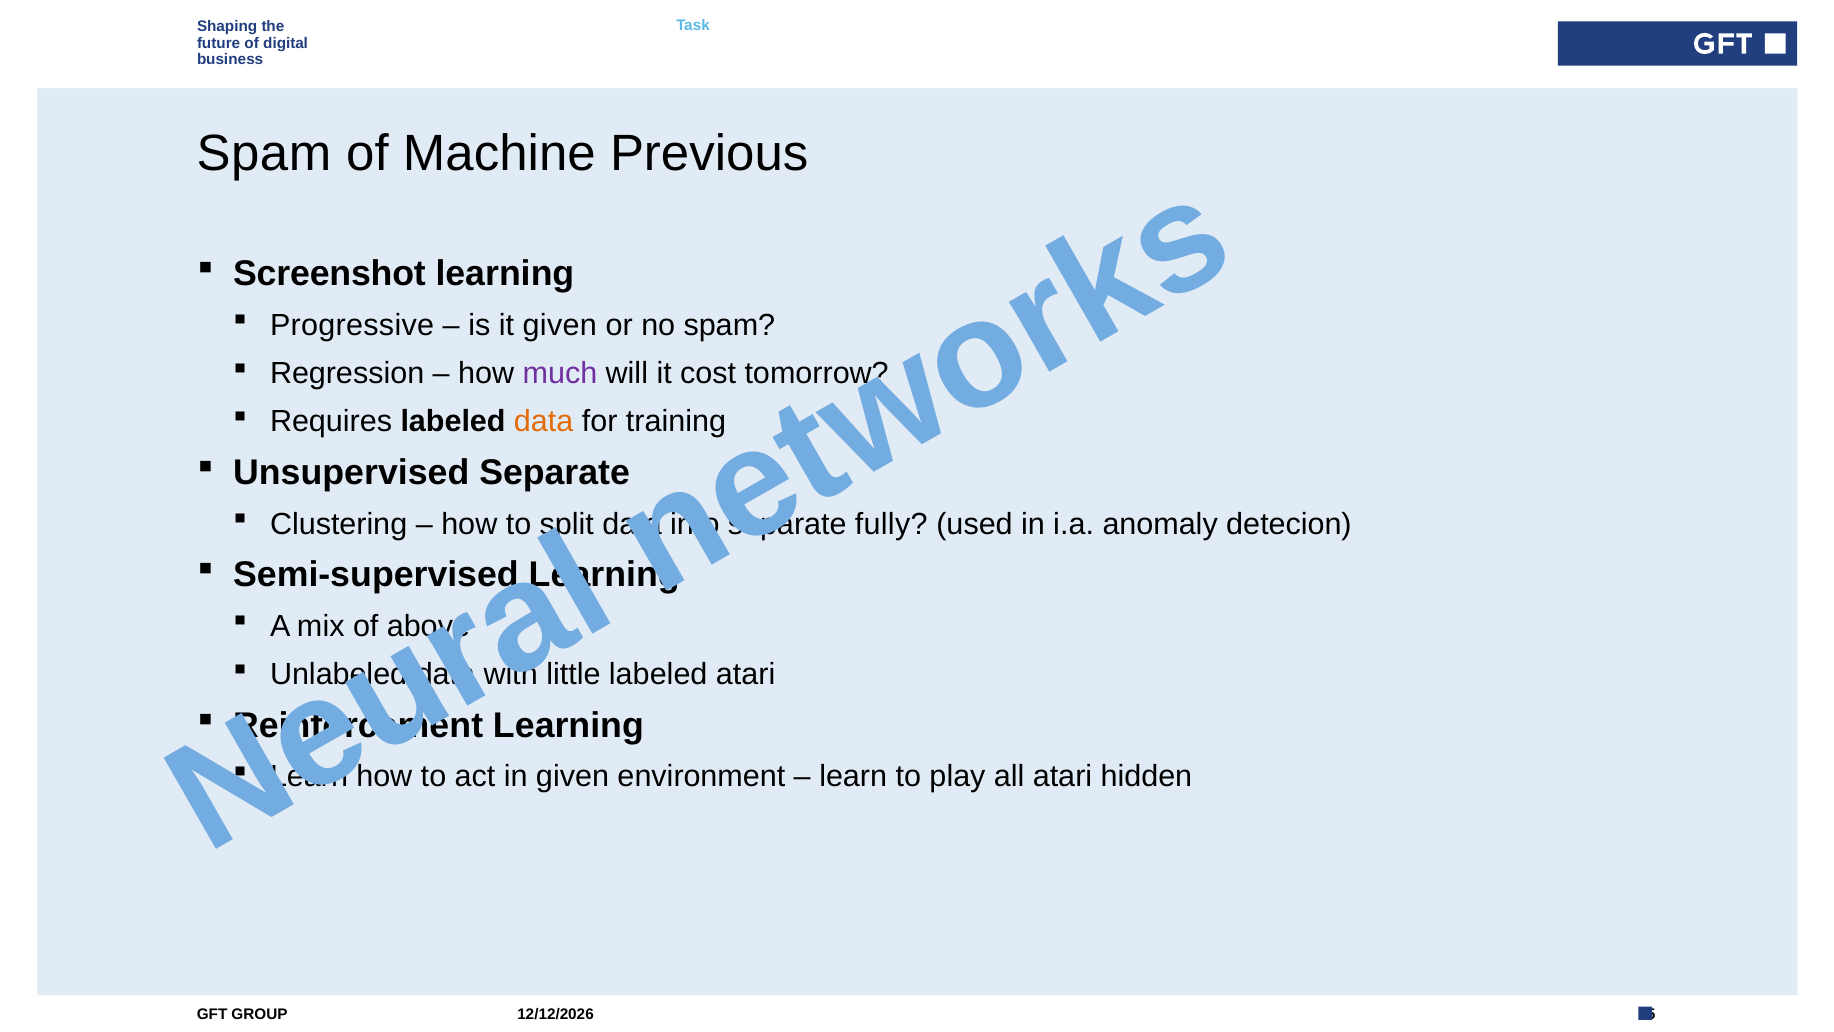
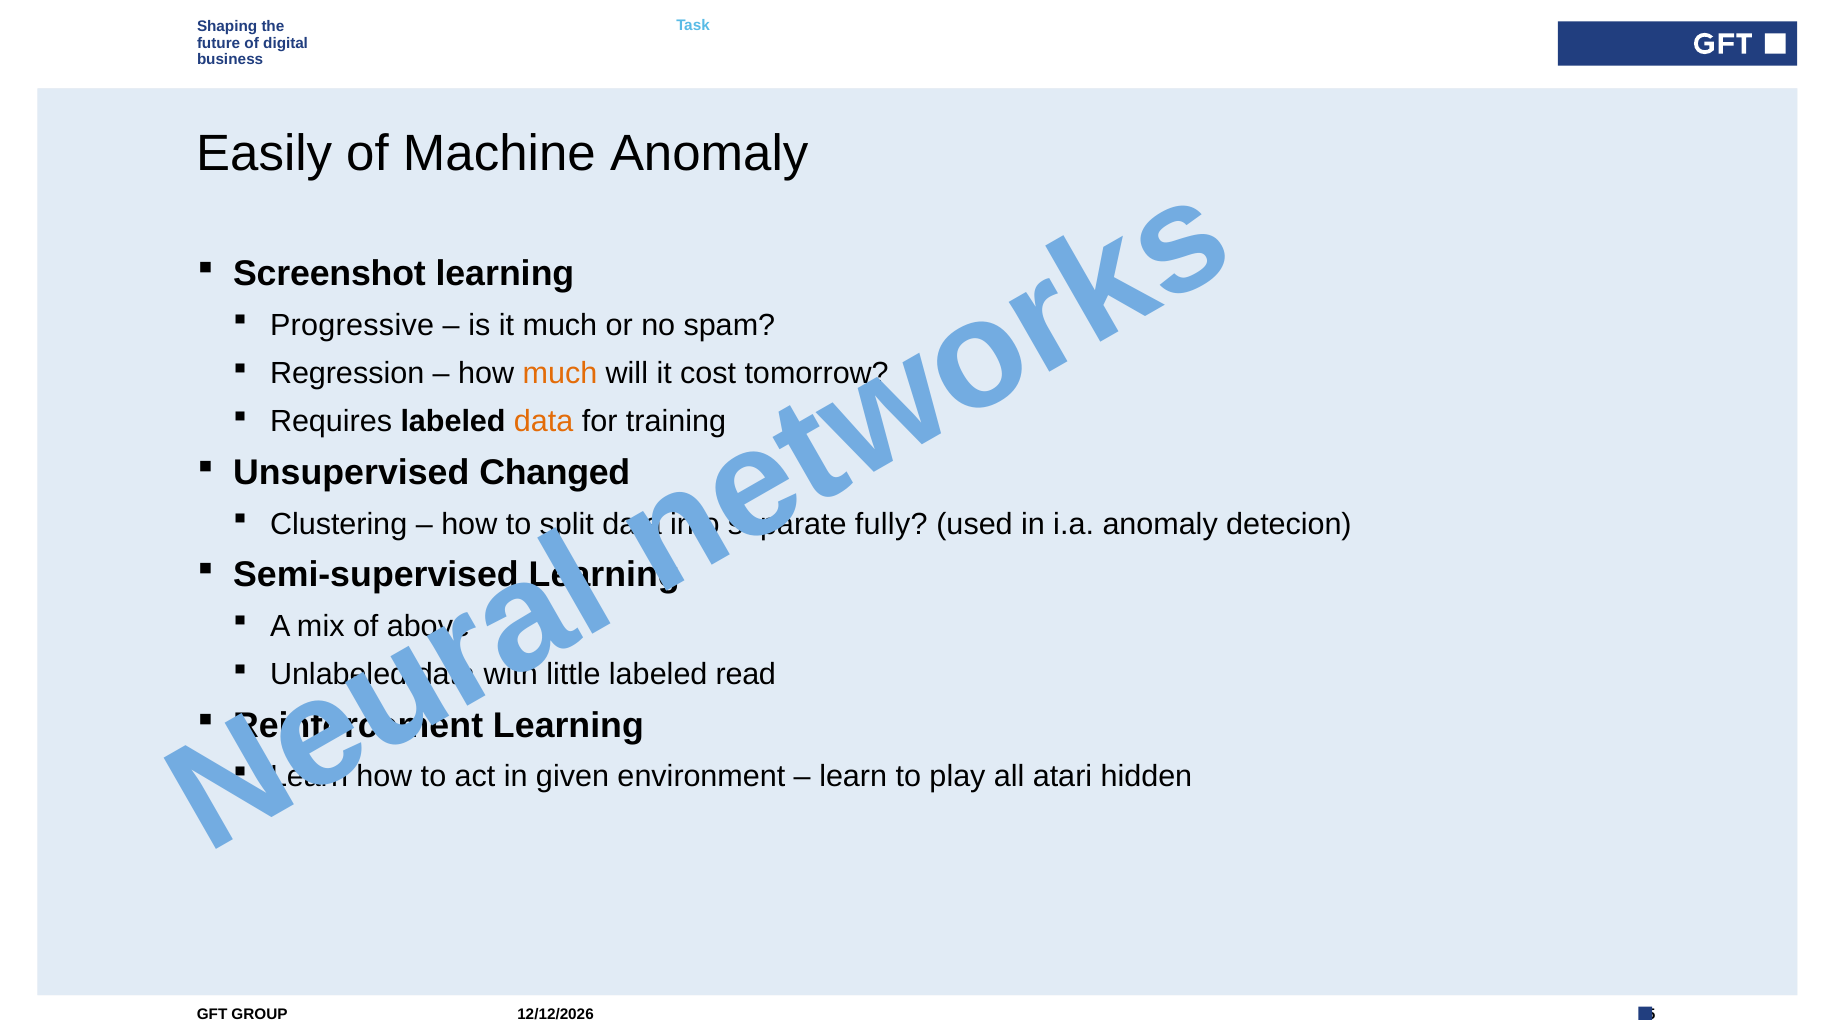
Spam: Spam -> Easily (264, 154)
Machine Previous: Previous -> Anomaly (709, 154)
it given: given -> much (560, 325)
much colour: purple -> orange (560, 373)
Unsupervised Separate: Separate -> Changed (555, 473)
labeled atari: atari -> read (746, 674)
